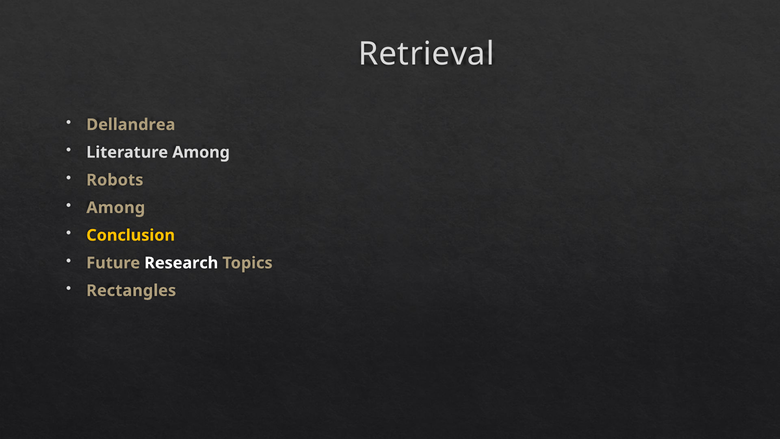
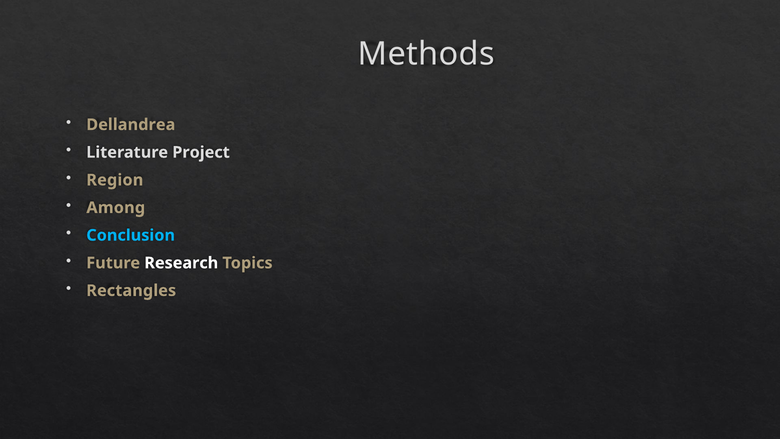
Retrieval: Retrieval -> Methods (426, 54)
Literature Among: Among -> Project (201, 152)
Robots: Robots -> Region (115, 180)
Conclusion colour: yellow -> light blue (131, 235)
